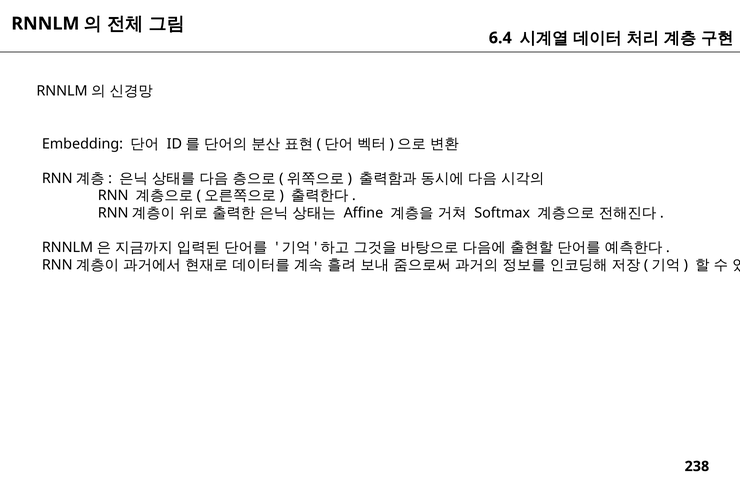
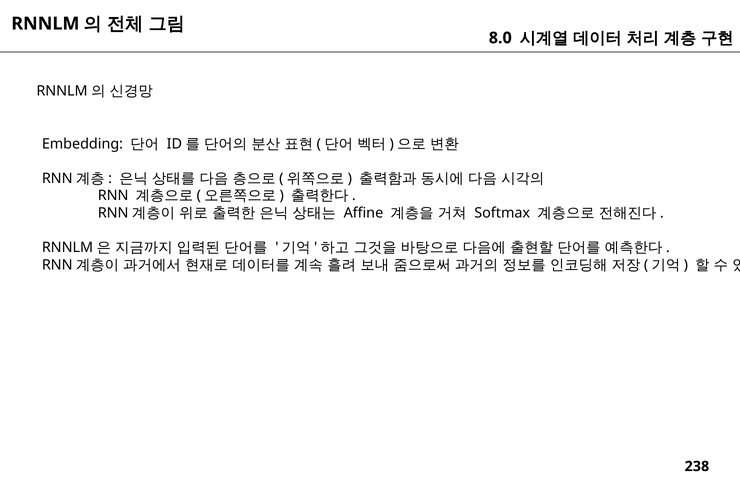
6.4: 6.4 -> 8.0 (500, 38)
